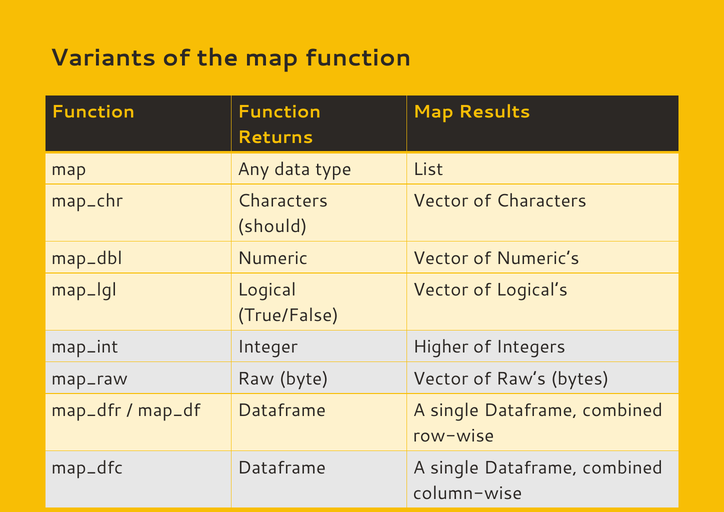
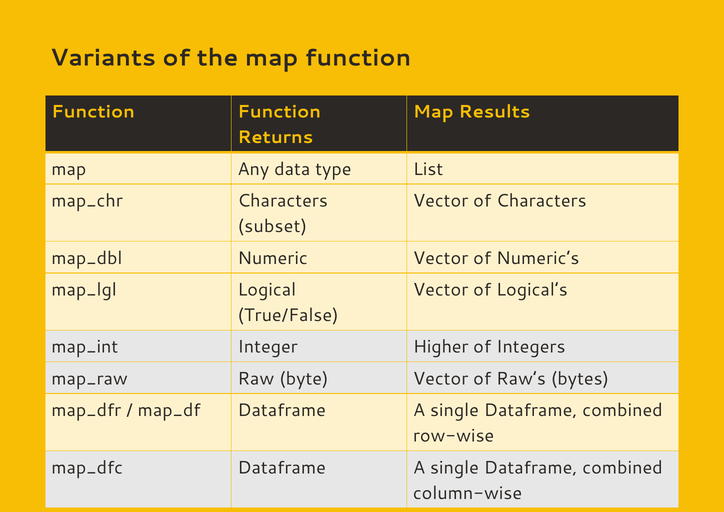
should: should -> subset (272, 226)
